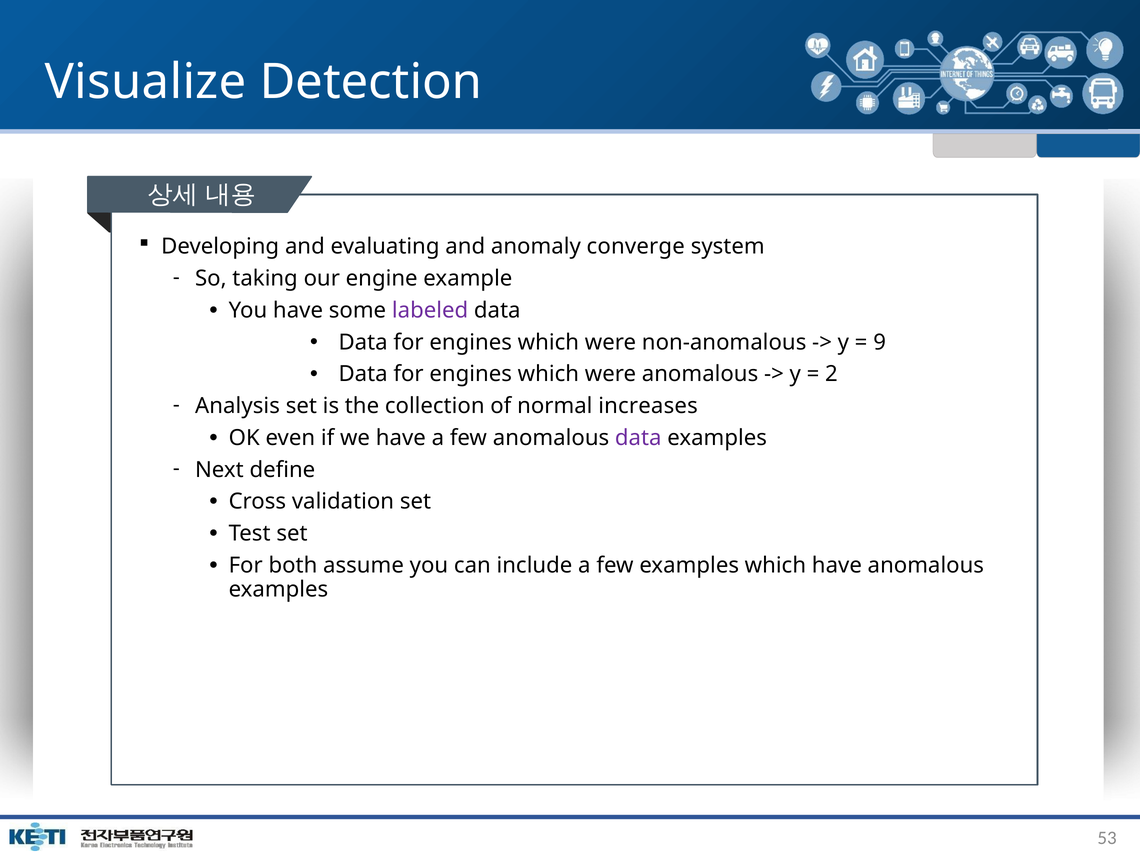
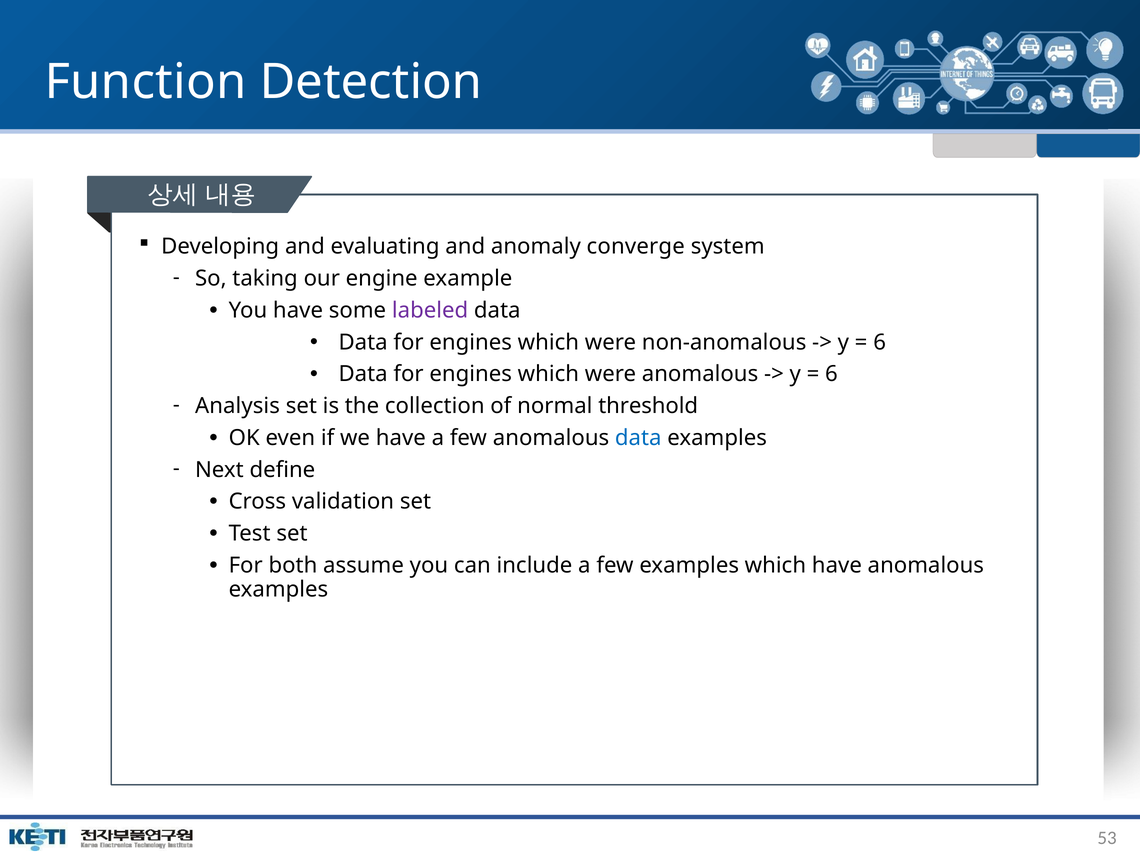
Visualize: Visualize -> Function (146, 82)
9: 9 -> 6 (880, 342)
2: 2 -> 6 (831, 374)
increases: increases -> threshold (648, 406)
data colour: purple -> blue (638, 438)
